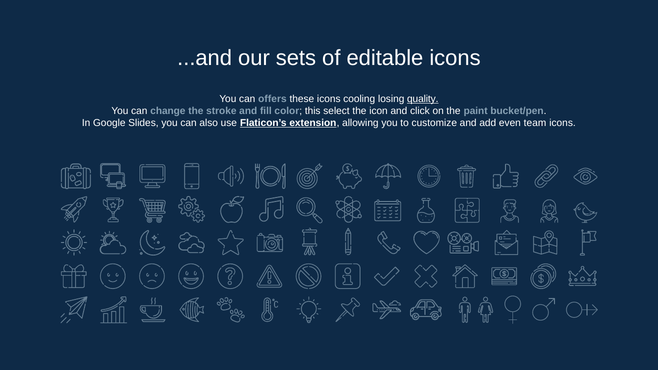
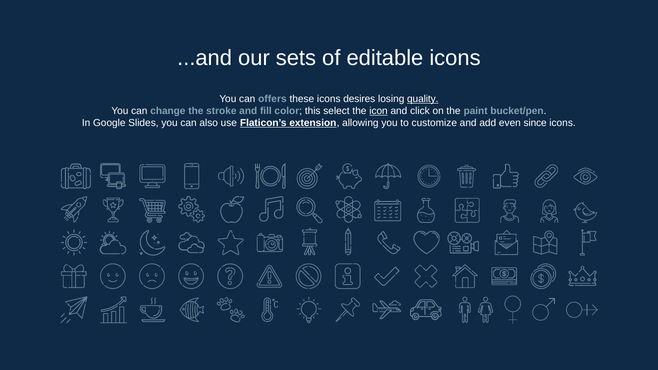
cooling: cooling -> desires (359, 99)
icon underline: none -> present (378, 111)
team: team -> since (535, 123)
